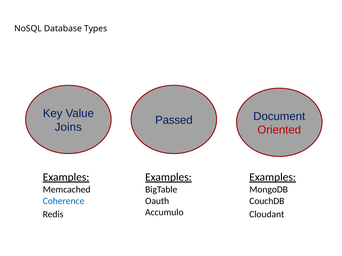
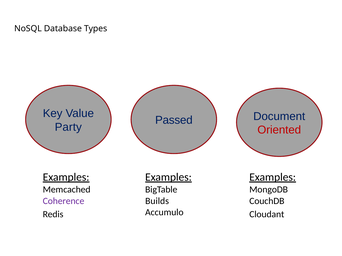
Joins: Joins -> Party (68, 127)
Coherence colour: blue -> purple (64, 201)
Oauth: Oauth -> Builds (157, 201)
